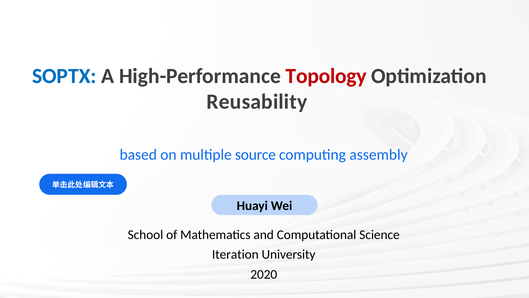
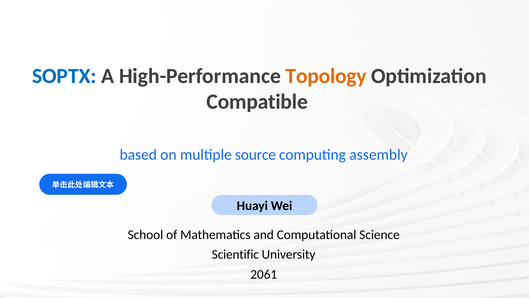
Topology colour: red -> orange (326, 76)
Reusability: Reusability -> Compatible (257, 102)
Iteration: Iteration -> Scientific (235, 254)
2020: 2020 -> 2061 (264, 274)
